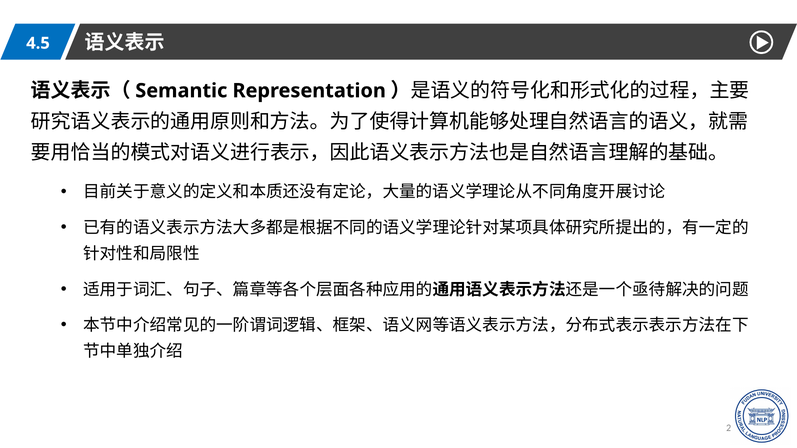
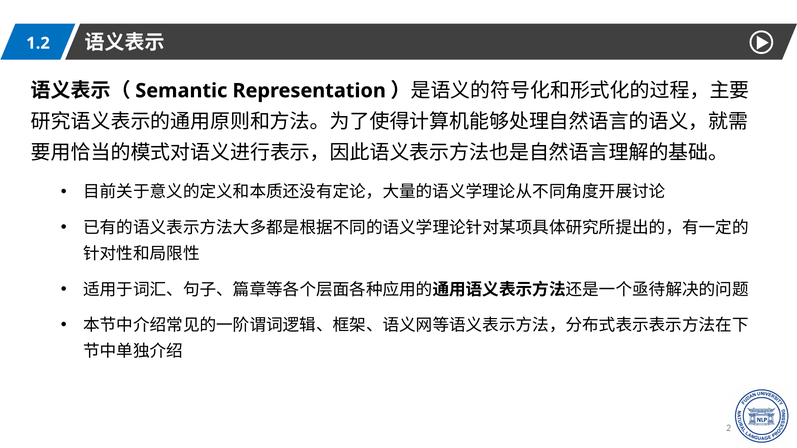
4.5: 4.5 -> 1.2 (38, 43)
